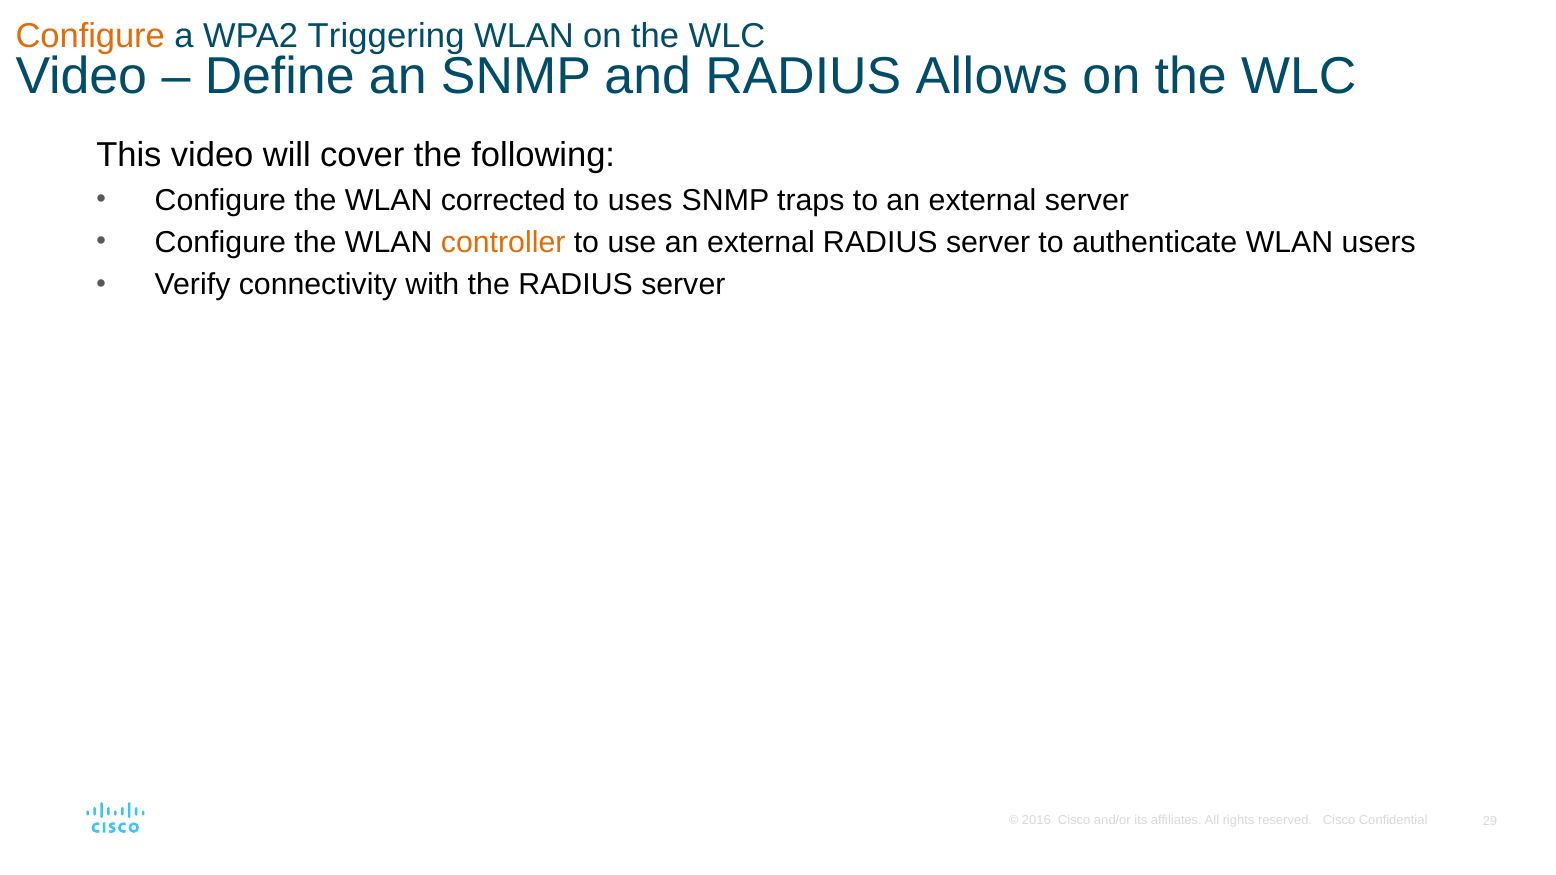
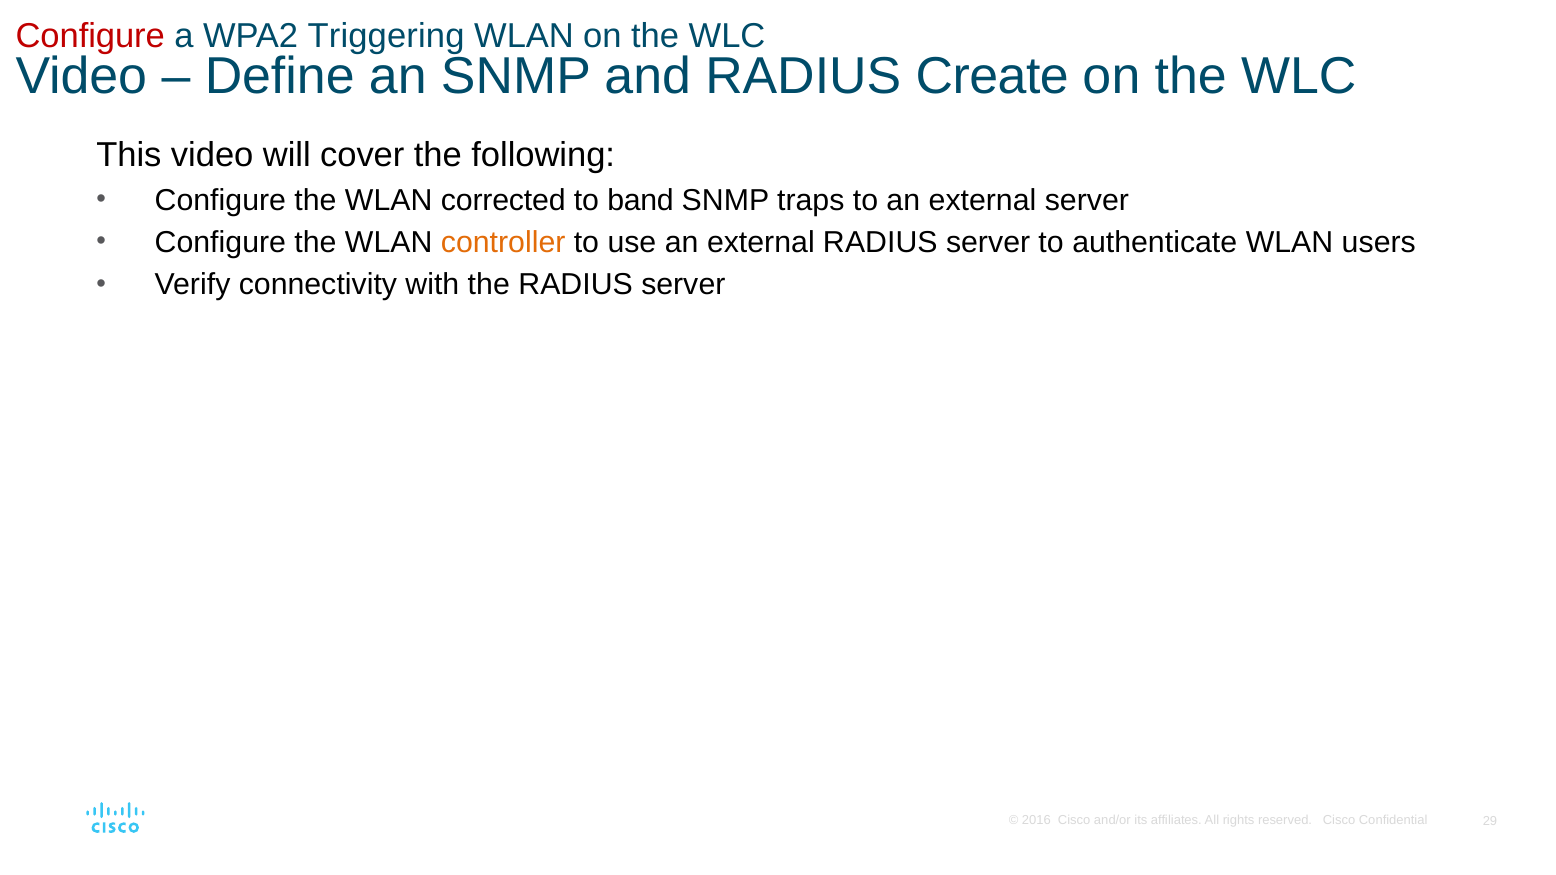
Configure colour: orange -> red (90, 36)
Allows: Allows -> Create (992, 77)
uses: uses -> band (641, 200)
